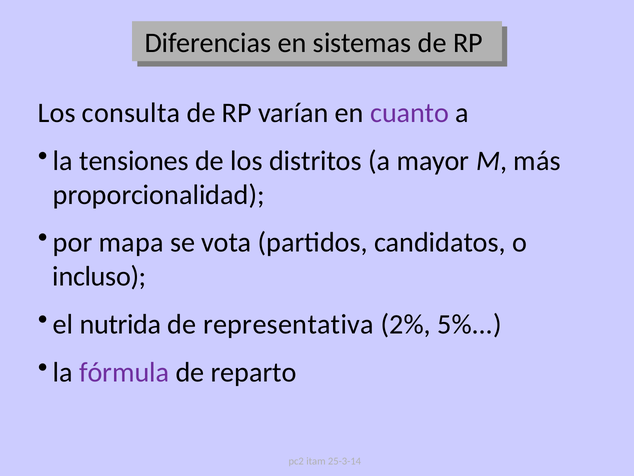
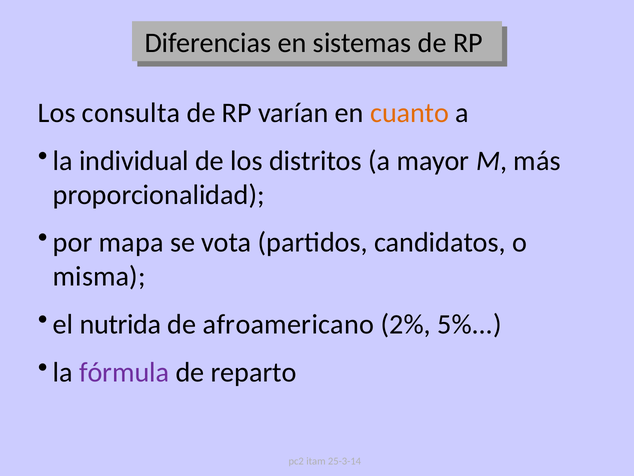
cuanto colour: purple -> orange (410, 113)
tensiones: tensiones -> individual (134, 161)
incluso: incluso -> misma (99, 276)
representativa: representativa -> afroamericano (288, 324)
